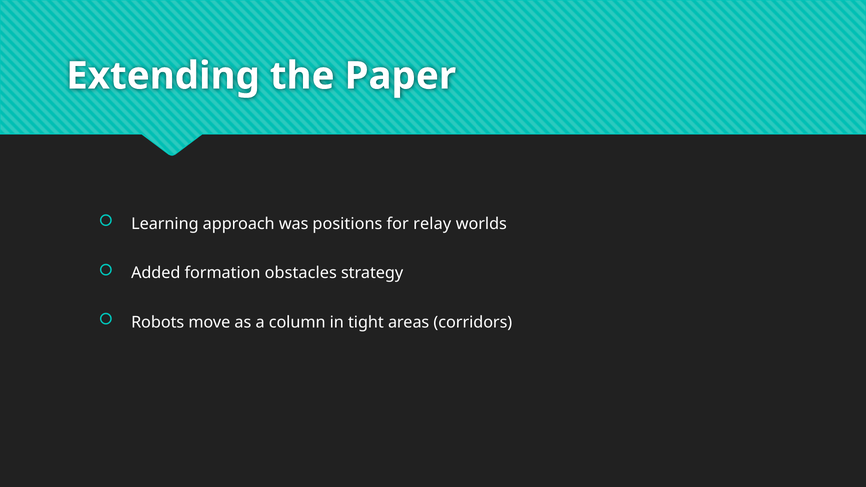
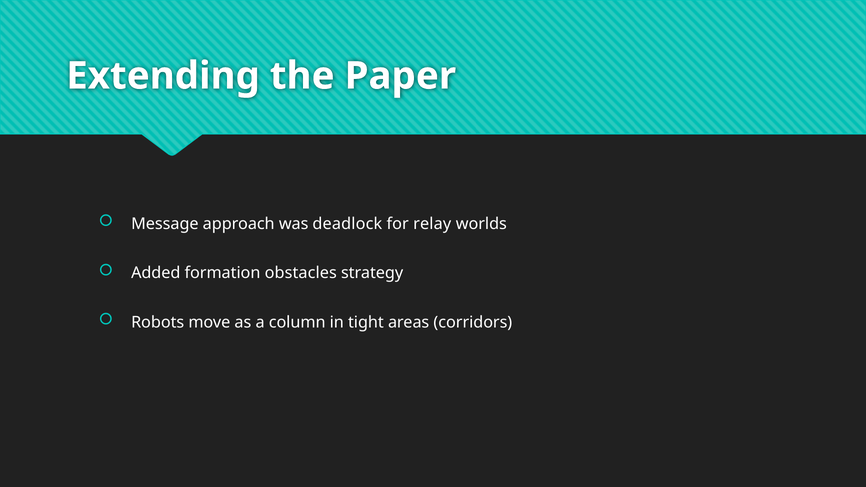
Learning: Learning -> Message (165, 224)
positions: positions -> deadlock (347, 224)
